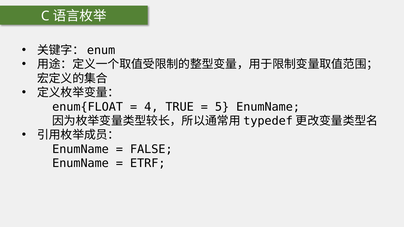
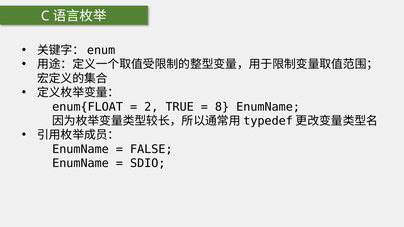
4: 4 -> 2 (151, 107)
5: 5 -> 8 (222, 107)
ETRF: ETRF -> SDIO (148, 164)
